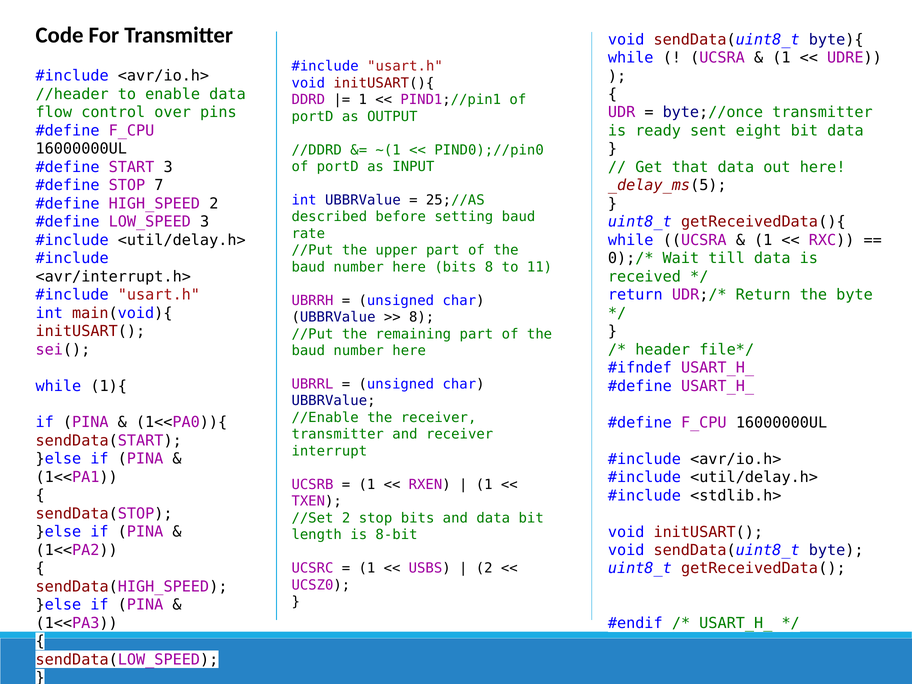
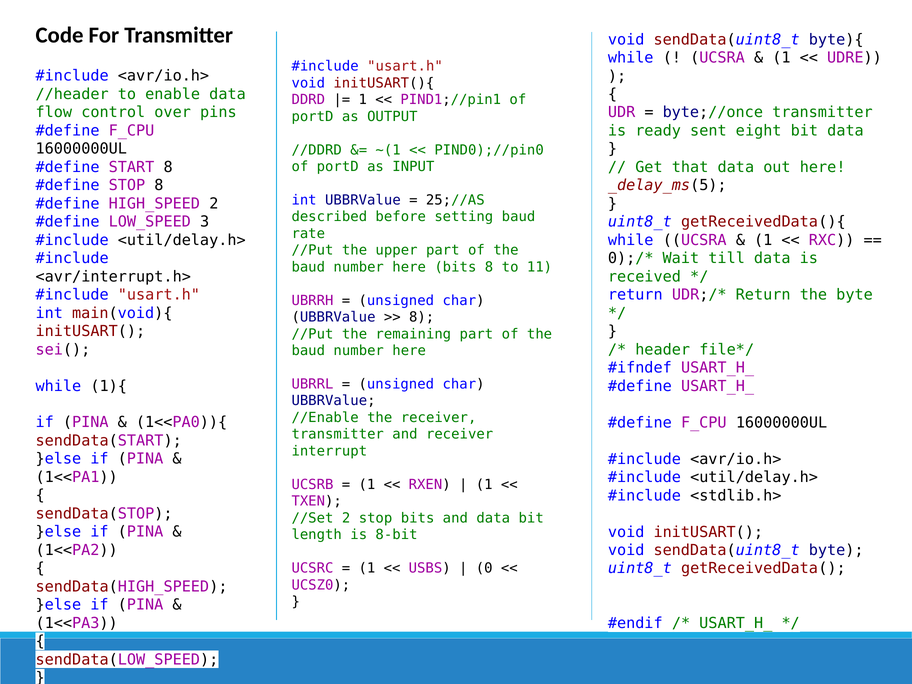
START 3: 3 -> 8 (168, 167)
STOP 7: 7 -> 8 (159, 185)
2: 2 -> 0 (484, 568)
